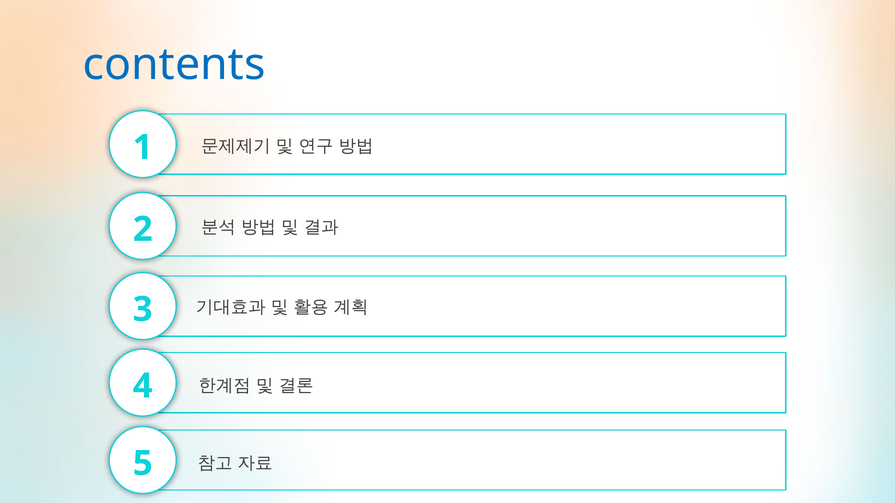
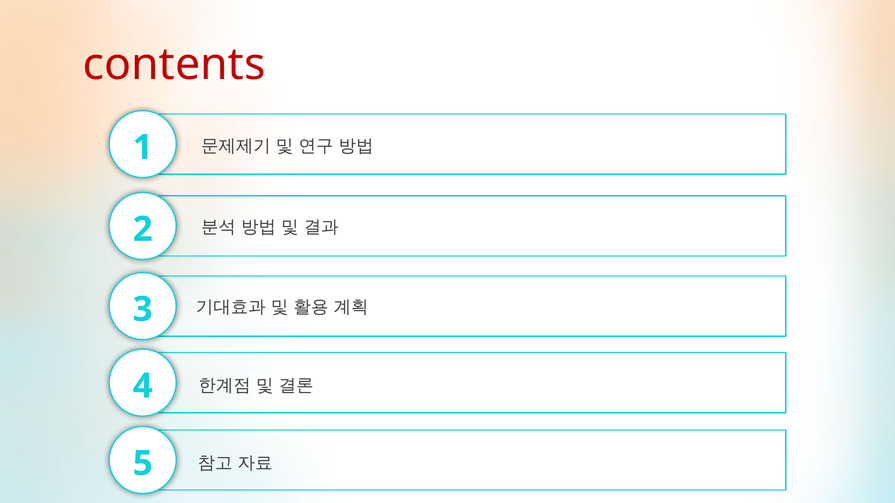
contents colour: blue -> red (174, 65)
